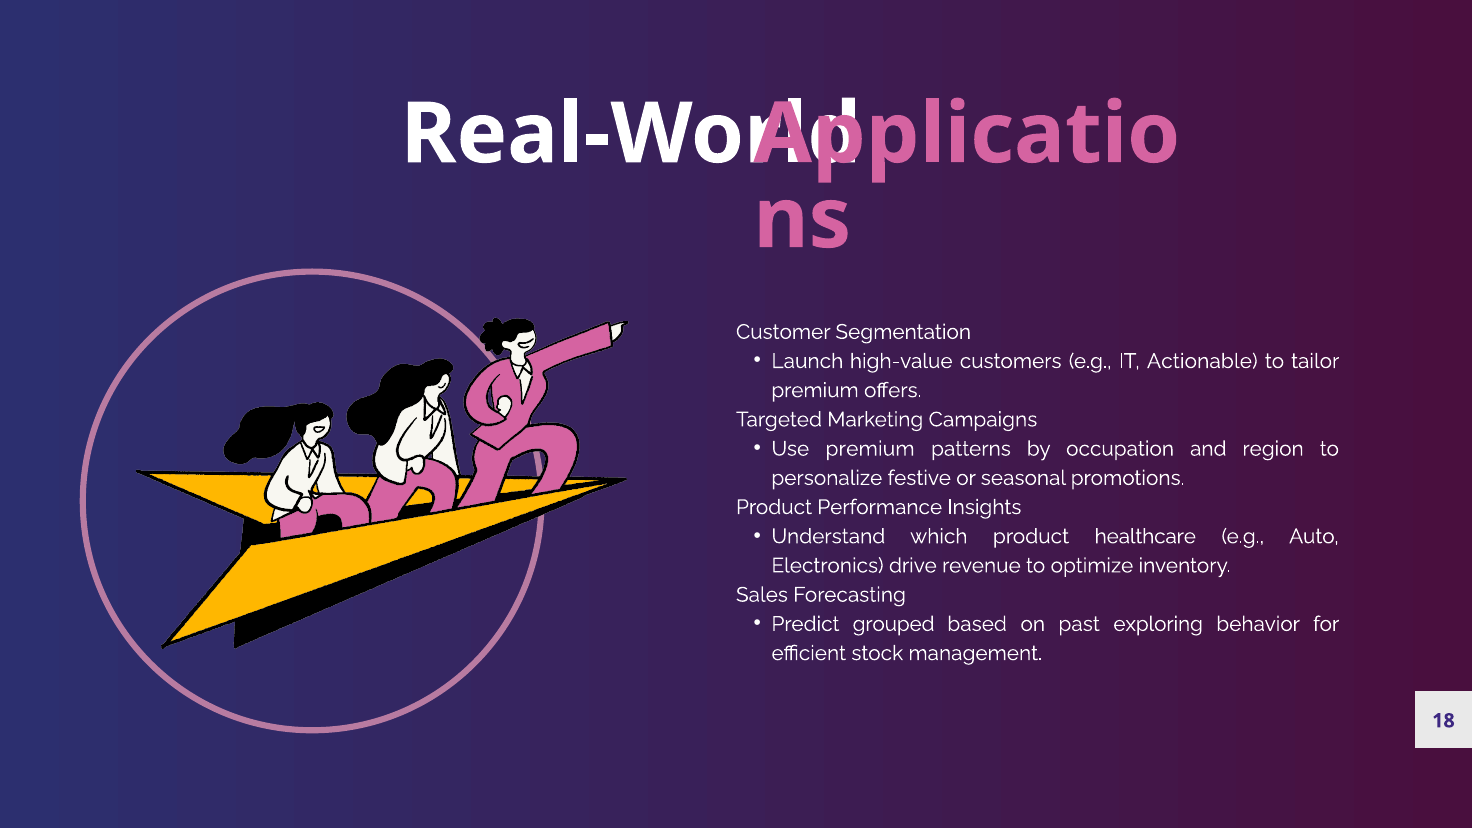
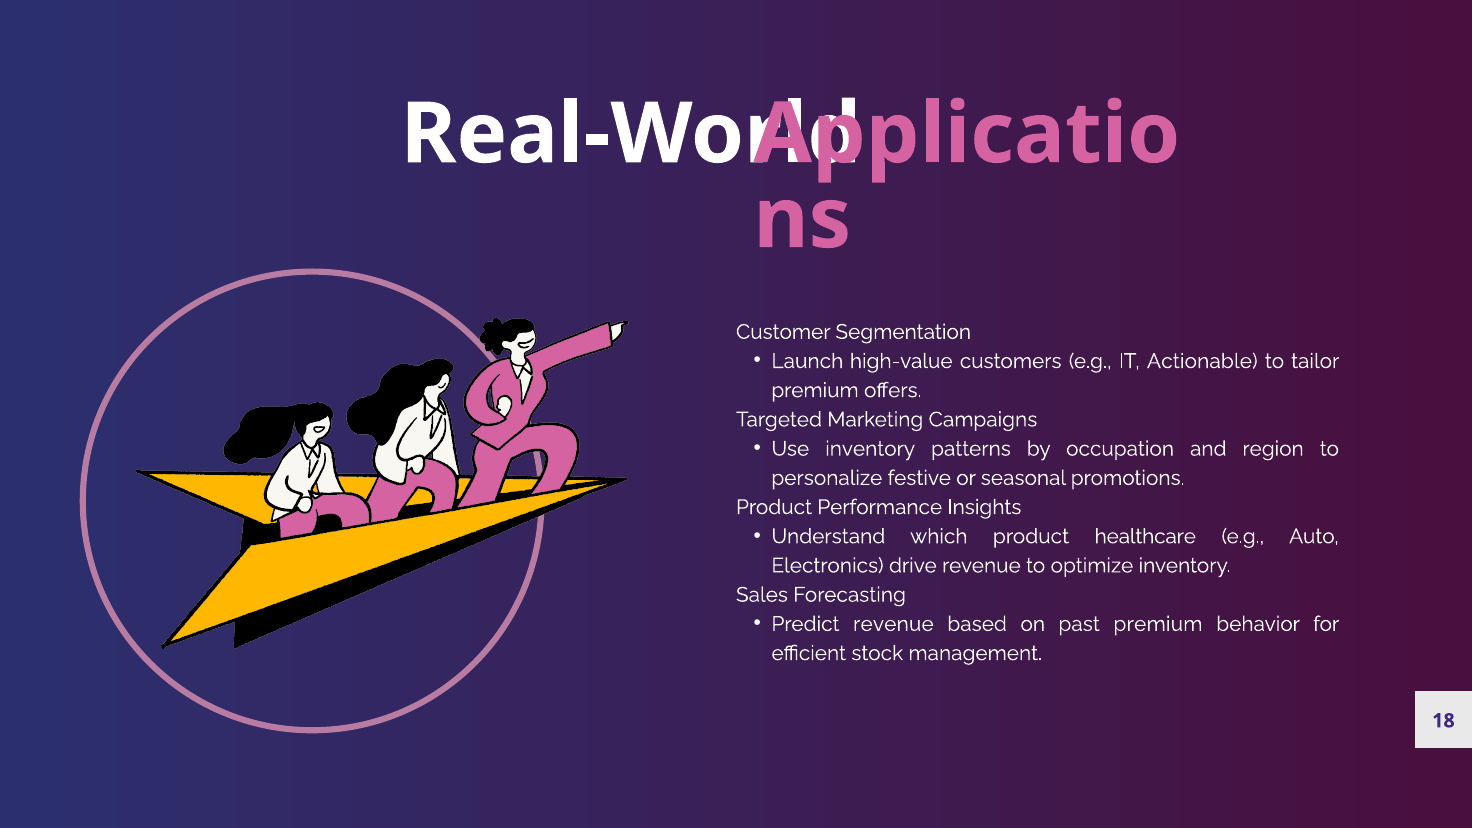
Use premium: premium -> inventory (870, 449)
Predict grouped: grouped -> revenue (893, 624)
past exploring: exploring -> premium (1158, 624)
